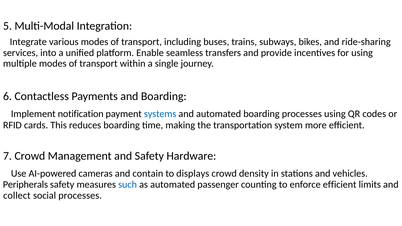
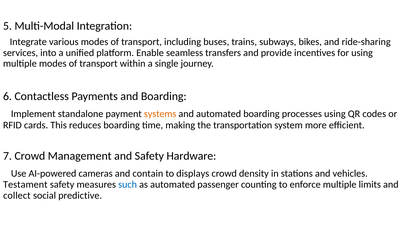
notification: notification -> standalone (81, 114)
systems colour: blue -> orange (160, 114)
Peripherals: Peripherals -> Testament (25, 185)
enforce efficient: efficient -> multiple (340, 185)
social processes: processes -> predictive (80, 196)
